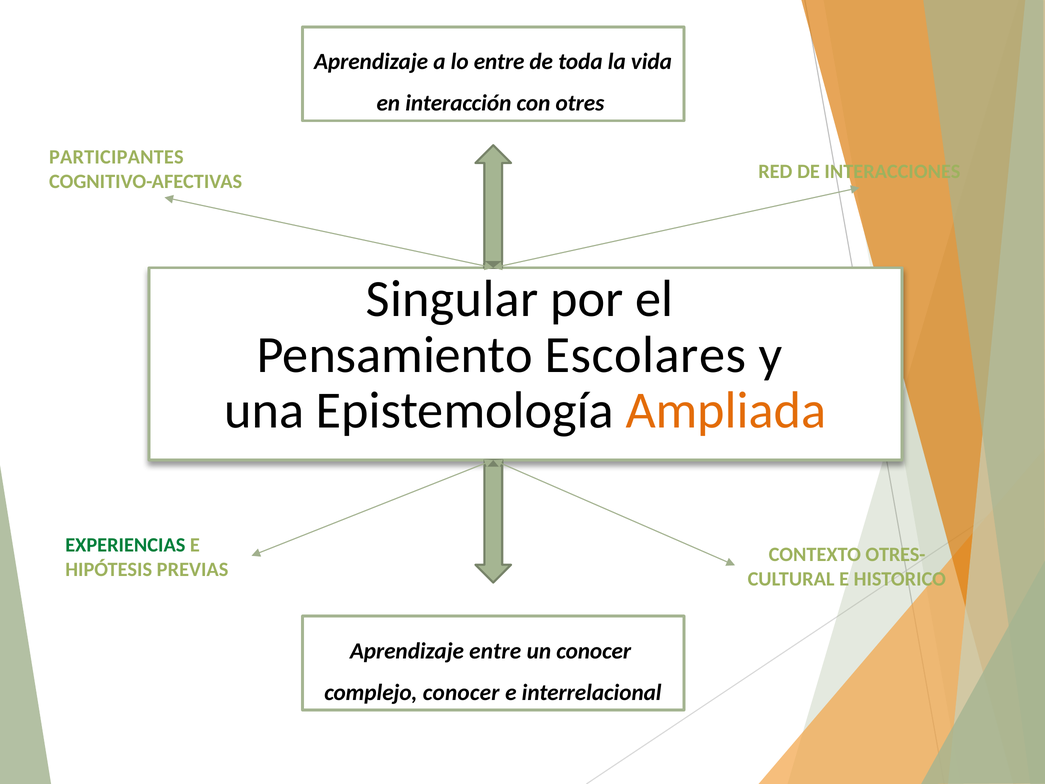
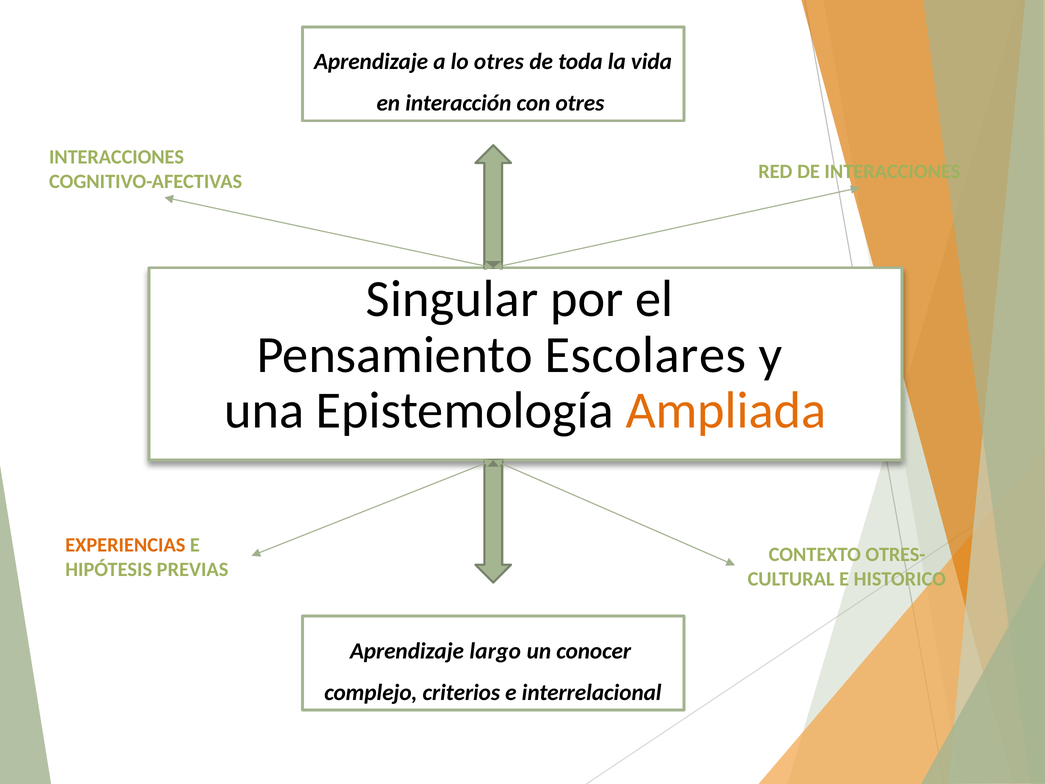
lo entre: entre -> otres (499, 61)
PARTICIPANTES: PARTICIPANTES -> INTERACCIONES (117, 157)
EXPERIENCIAS colour: green -> orange (125, 545)
Aprendizaje entre: entre -> largo (495, 651)
complejo conocer: conocer -> criterios (461, 692)
